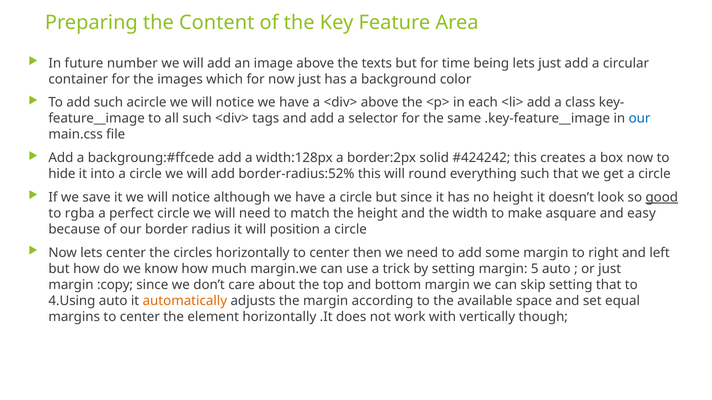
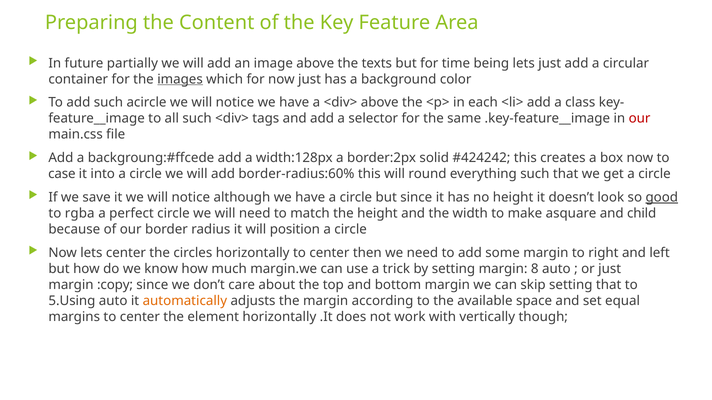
number: number -> partially (132, 63)
images underline: none -> present (180, 79)
our colour: blue -> red (640, 119)
hide: hide -> case (62, 174)
border-radius:52%: border-radius:52% -> border-radius:60% (296, 174)
easy: easy -> child (642, 214)
5: 5 -> 8 (535, 269)
4.Using: 4.Using -> 5.Using (72, 301)
